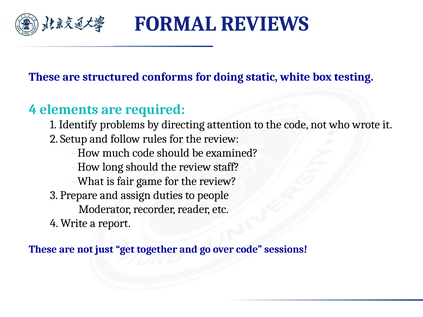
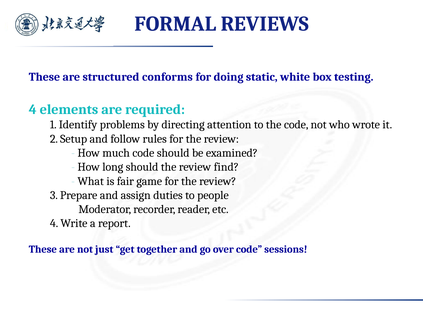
staff: staff -> find (226, 167)
